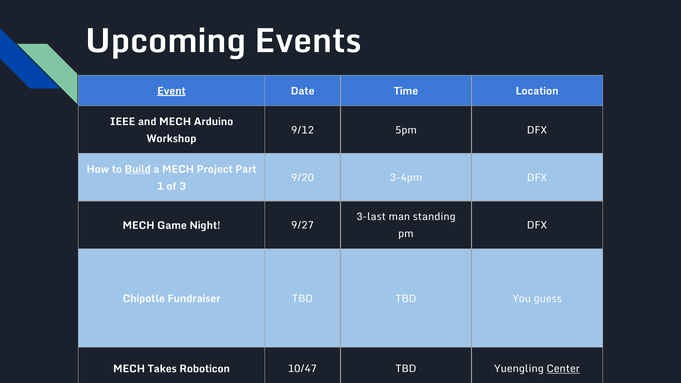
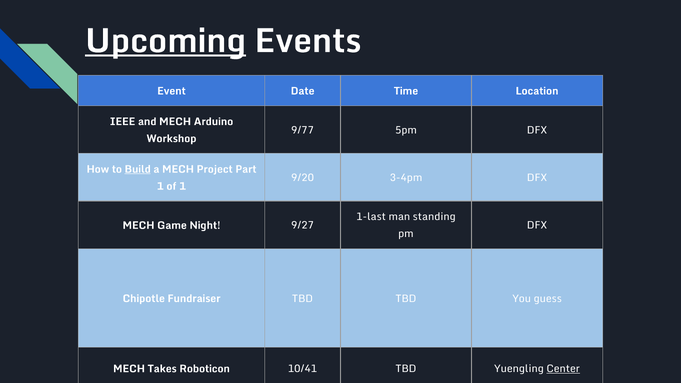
Upcoming underline: none -> present (166, 41)
Event underline: present -> none (171, 91)
9/12: 9/12 -> 9/77 (303, 130)
of 3: 3 -> 1 (183, 186)
3-last: 3-last -> 1-last (371, 217)
10/47: 10/47 -> 10/41 (302, 369)
